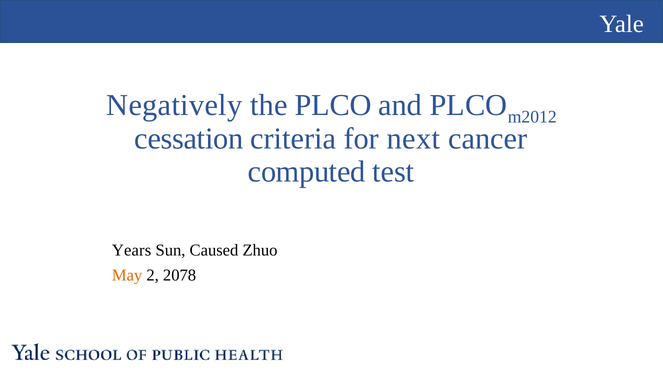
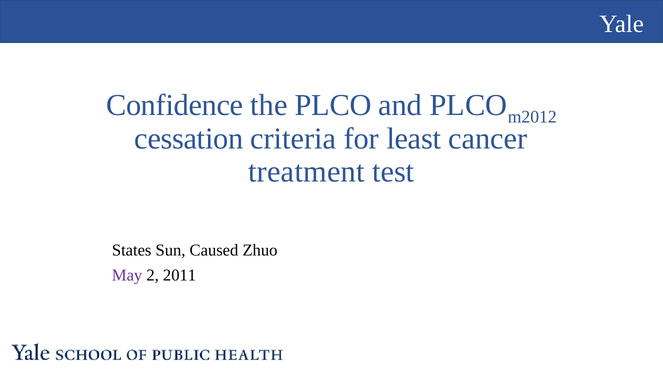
Negatively: Negatively -> Confidence (175, 105)
next: next -> least (414, 139)
computed: computed -> treatment (306, 172)
Years: Years -> States (132, 250)
May colour: orange -> purple (127, 275)
2078: 2078 -> 2011 (180, 275)
